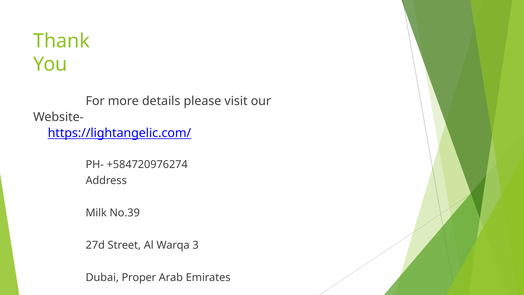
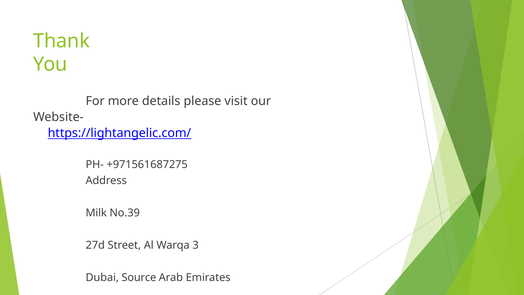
+584720976274: +584720976274 -> +971561687275 (147, 165)
Proper: Proper -> Source (139, 277)
